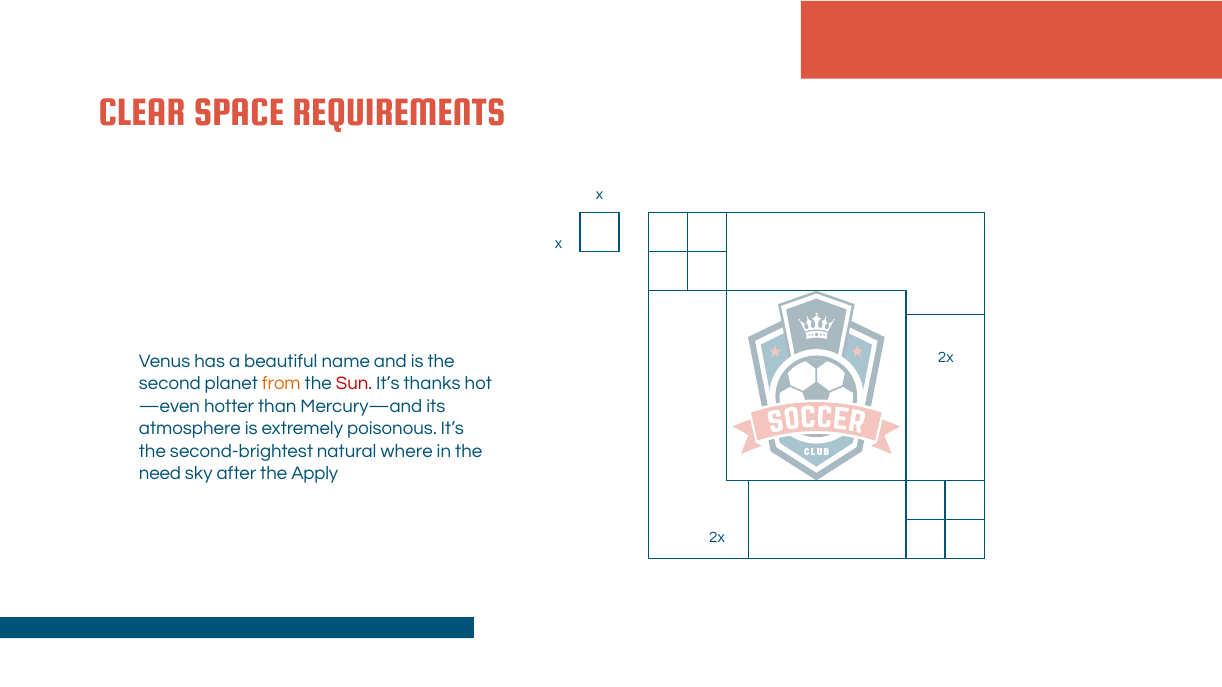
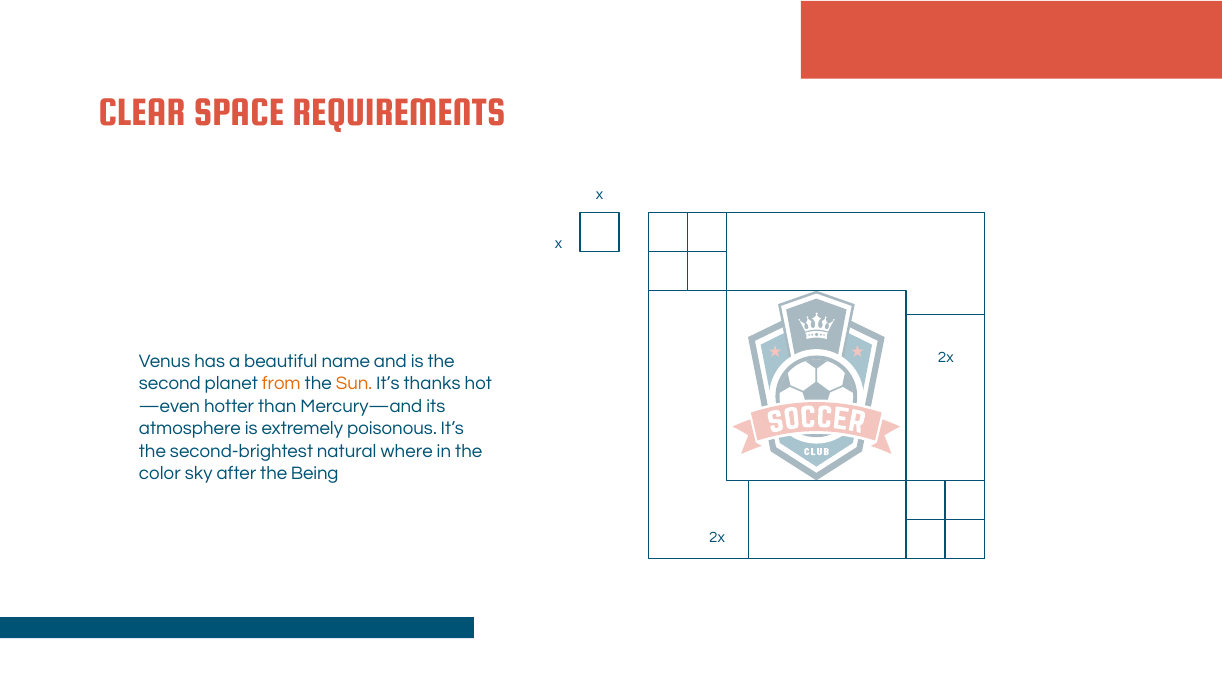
Sun colour: red -> orange (354, 384)
need: need -> color (160, 474)
Apply: Apply -> Being (315, 474)
